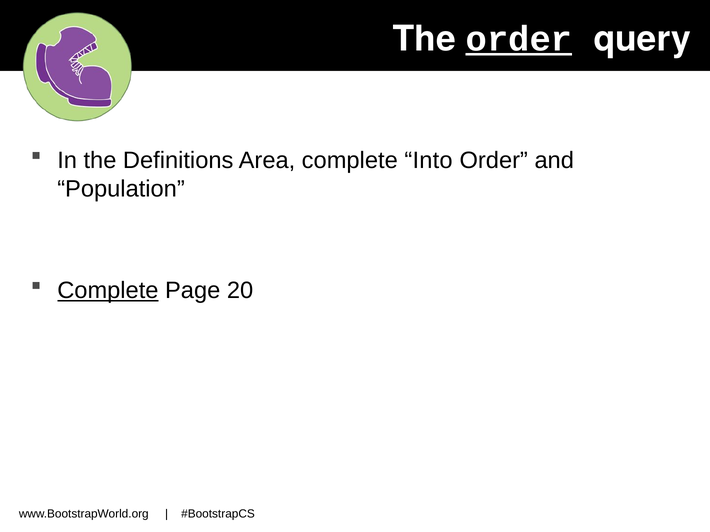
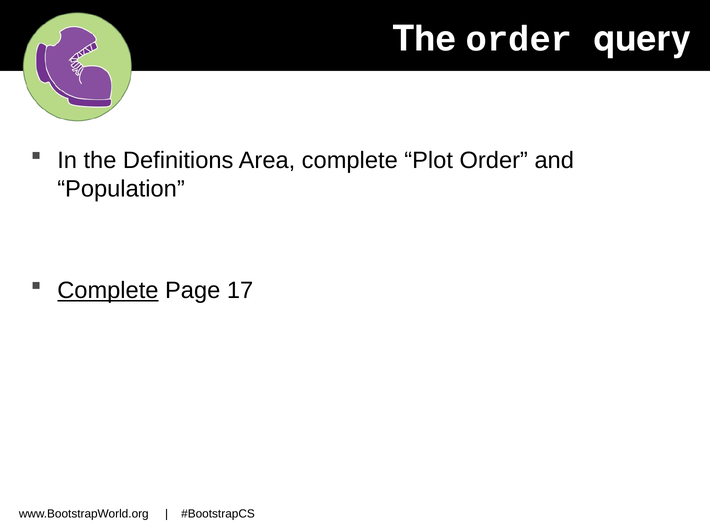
order underline: present -> none (519, 39)
Into: Into -> Plot (429, 161)
20: 20 -> 17 (240, 291)
